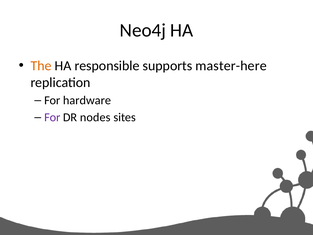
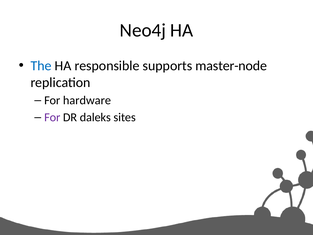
The colour: orange -> blue (41, 66)
master-here: master-here -> master-node (231, 66)
nodes: nodes -> daleks (95, 117)
